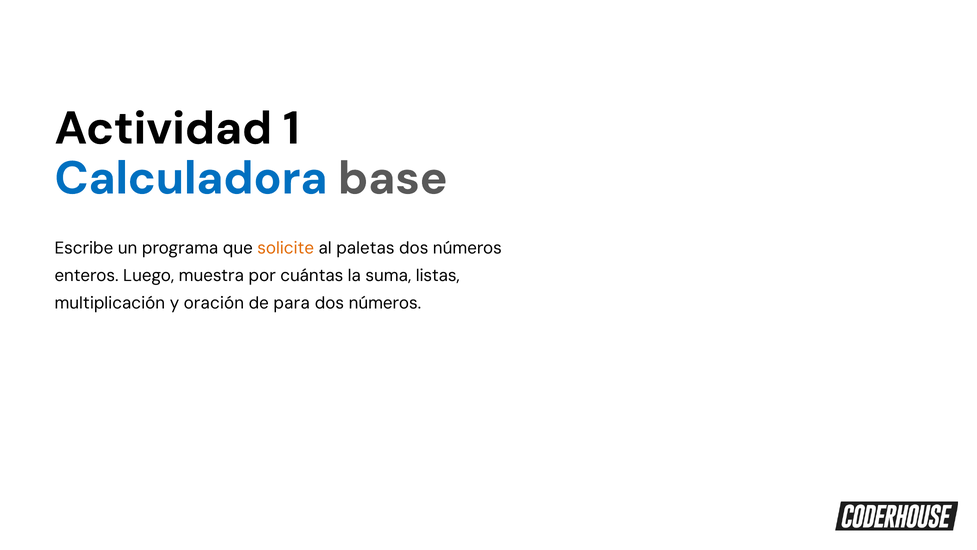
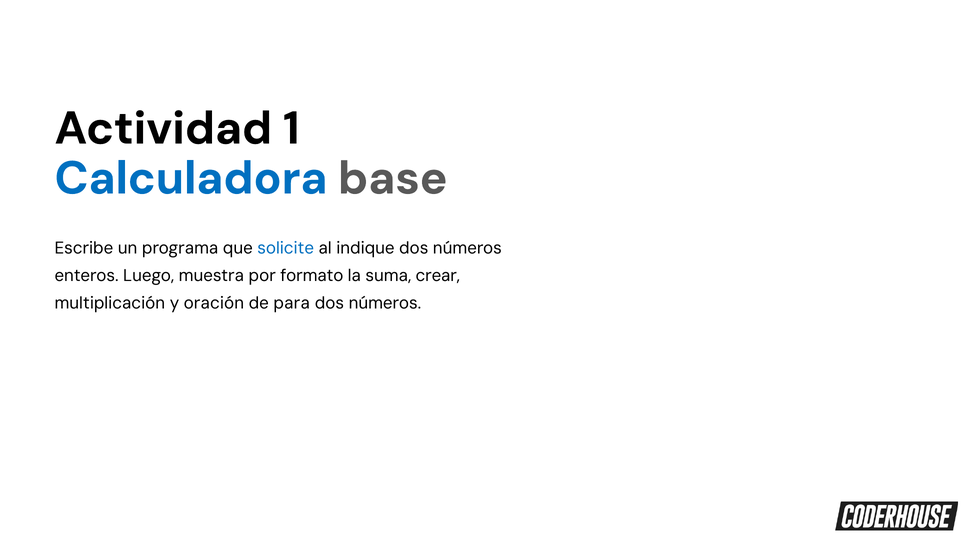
solicite colour: orange -> blue (286, 248)
paletas: paletas -> indique (365, 248)
cuántas: cuántas -> formato (312, 275)
listas: listas -> crear (438, 275)
